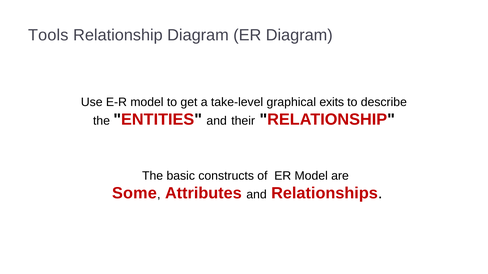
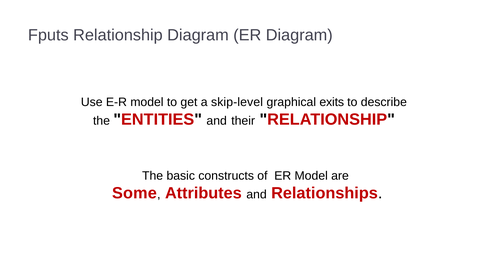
Tools: Tools -> Fputs (48, 35)
take-level: take-level -> skip-level (237, 102)
